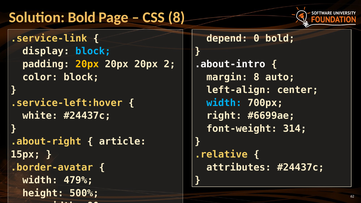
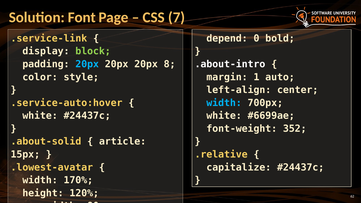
Solution Bold: Bold -> Font (82, 18)
CSS 8: 8 -> 7 (177, 18)
block colour: light blue -> light green (93, 51)
20px colour: yellow -> light blue (87, 64)
2: 2 -> 8 (170, 64)
color block: block -> style (81, 77)
margin 8: 8 -> 1 (256, 77)
.service-left:hover: .service-left:hover -> .service-auto:hover (67, 103)
right: right -> white (224, 116)
314: 314 -> 352 (295, 129)
.about-right: .about-right -> .about-solid (46, 142)
.border-avatar: .border-avatar -> .lowest-avatar (52, 167)
attributes: attributes -> capitalize (239, 167)
479%: 479% -> 170% (78, 180)
500%: 500% -> 120% (84, 193)
